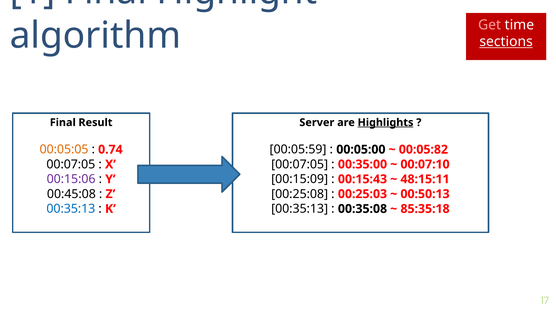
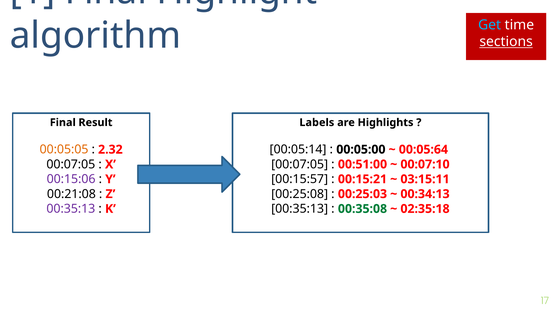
Get colour: pink -> light blue (490, 25)
Server: Server -> Labels (317, 122)
Highlights underline: present -> none (386, 122)
0.74: 0.74 -> 2.32 (110, 149)
00:05:59: 00:05:59 -> 00:05:14 (298, 149)
00:05:82: 00:05:82 -> 00:05:64 (423, 149)
00:35:00: 00:35:00 -> 00:51:00 (362, 164)
00:15:09: 00:15:09 -> 00:15:57 (300, 179)
00:15:43: 00:15:43 -> 00:15:21 (362, 179)
48:15:11: 48:15:11 -> 03:15:11 (425, 179)
00:45:08: 00:45:08 -> 00:21:08 (71, 194)
00:50:13: 00:50:13 -> 00:34:13 (425, 194)
00:35:13 colour: blue -> purple (71, 209)
00:35:08 colour: black -> green (362, 209)
85:35:18: 85:35:18 -> 02:35:18 (425, 209)
